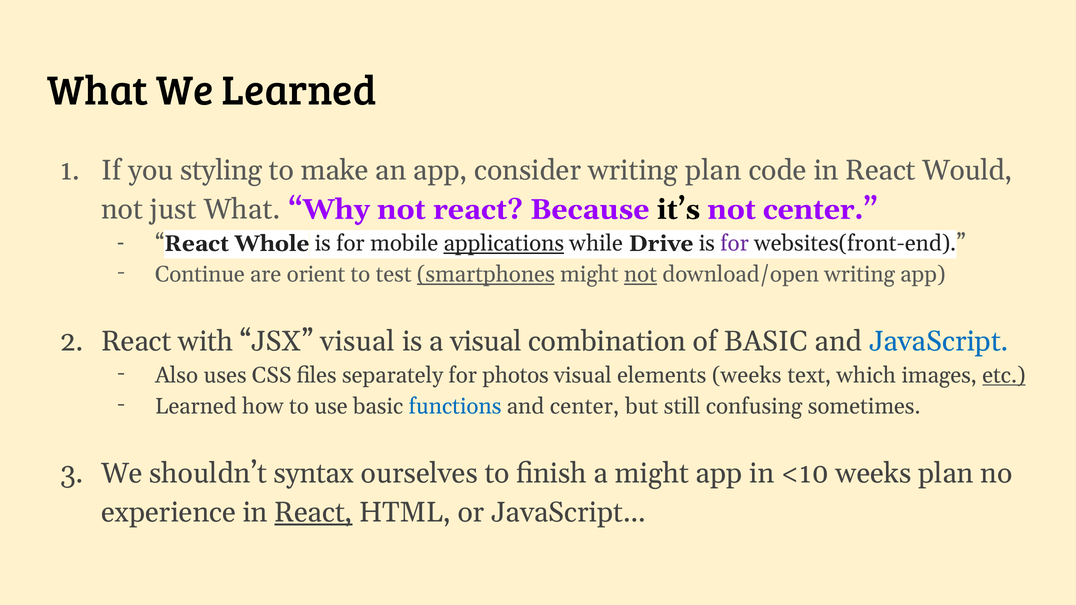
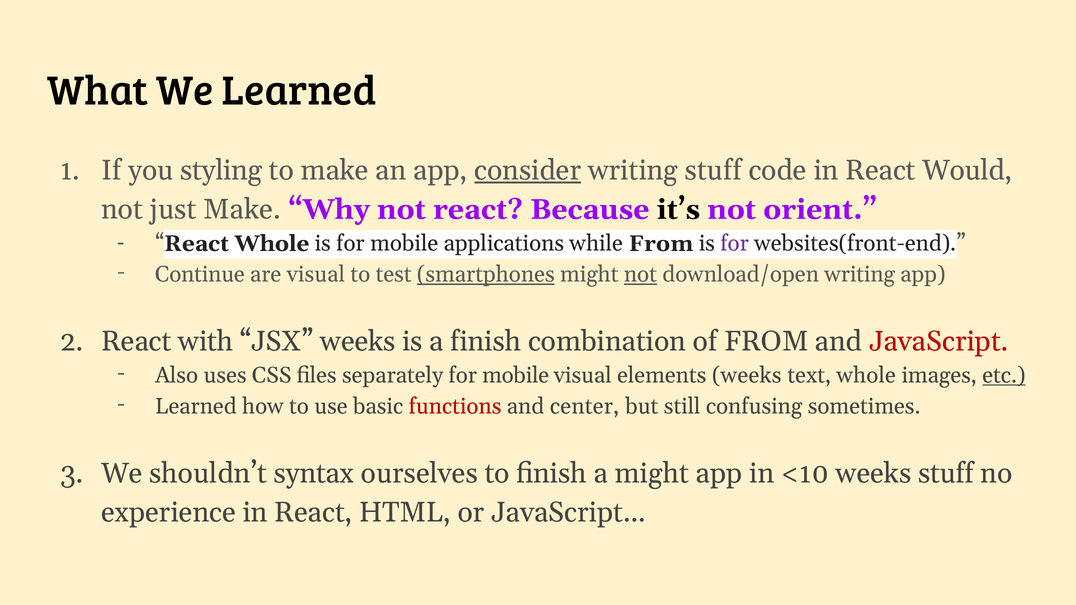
consider underline: none -> present (528, 170)
writing plan: plan -> stuff (713, 170)
just What: What -> Make (242, 210)
not center: center -> orient (820, 210)
applications underline: present -> none (504, 244)
while Drive: Drive -> From (661, 244)
are orient: orient -> visual (316, 275)
JSX visual: visual -> weeks (358, 342)
a visual: visual -> finish (486, 342)
of BASIC: BASIC -> FROM (766, 342)
JavaScript colour: blue -> red (939, 342)
separately for photos: photos -> mobile (516, 376)
text which: which -> whole (866, 376)
functions colour: blue -> red (455, 407)
weeks plan: plan -> stuff (946, 473)
React underline: present -> none (313, 513)
